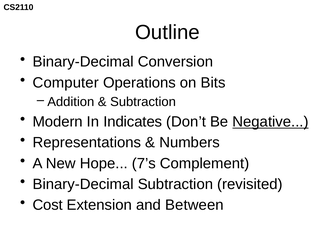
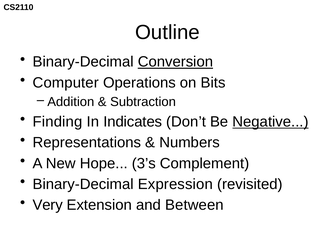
Conversion underline: none -> present (175, 62)
Modern: Modern -> Finding (58, 122)
7’s: 7’s -> 3’s (144, 164)
Binary-Decimal Subtraction: Subtraction -> Expression (175, 184)
Cost: Cost -> Very (48, 205)
